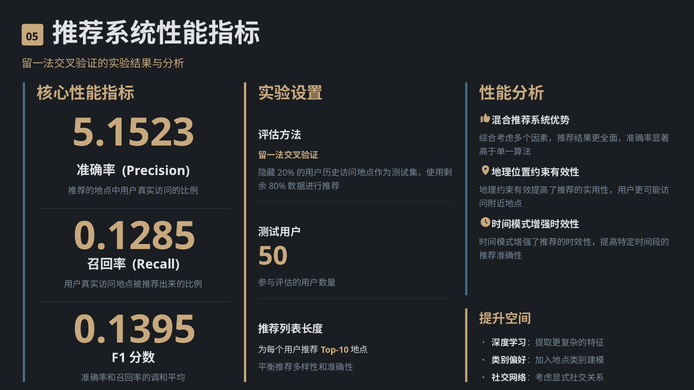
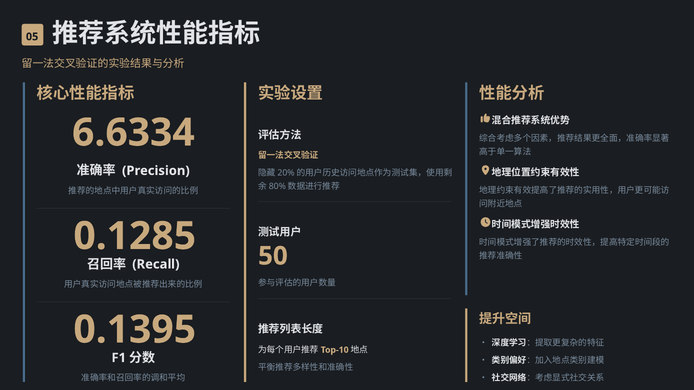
5.1523: 5.1523 -> 6.6334 (133, 133)
